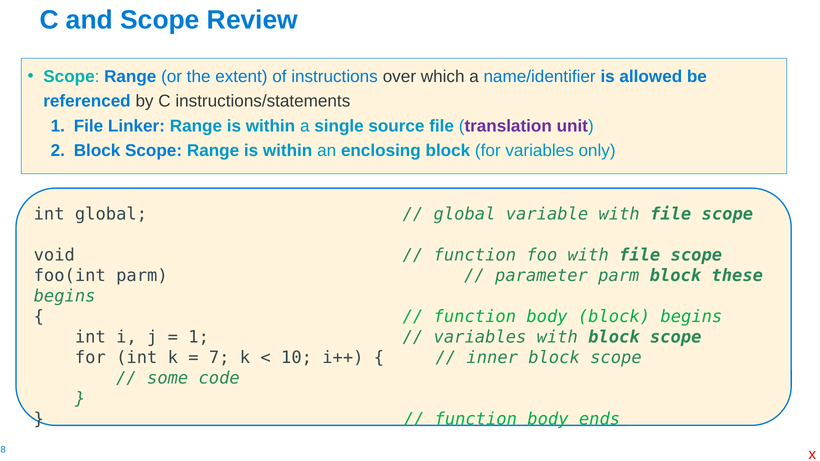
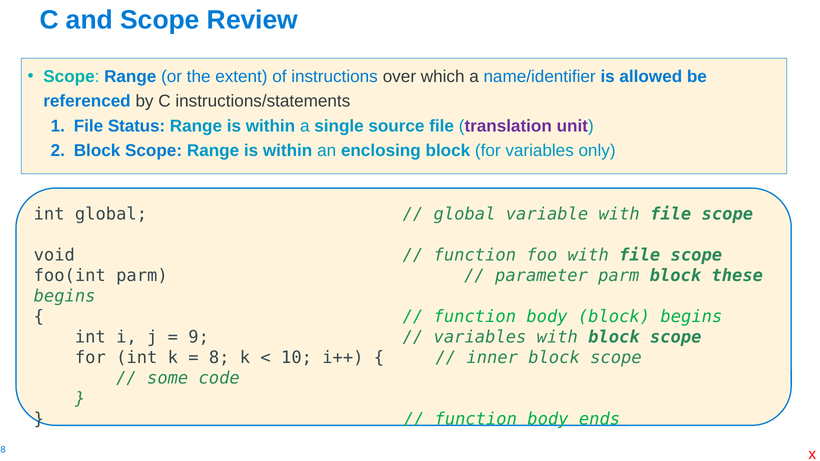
Linker: Linker -> Status (137, 126)
1: 1 -> 9 (199, 337)
7: 7 -> 8 (219, 358)
